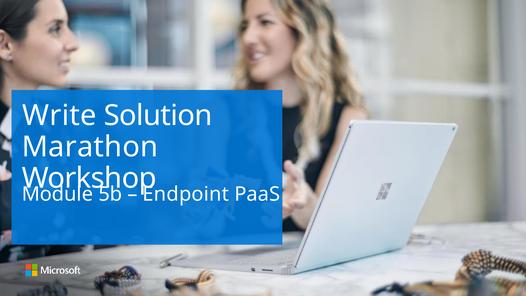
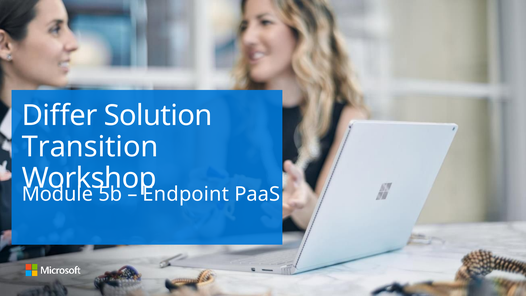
Write: Write -> Differ (60, 116)
Marathon: Marathon -> Transition (90, 147)
